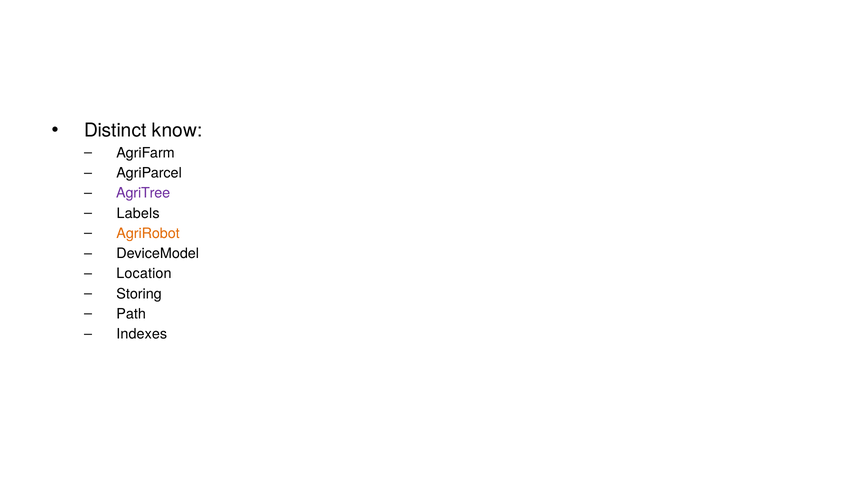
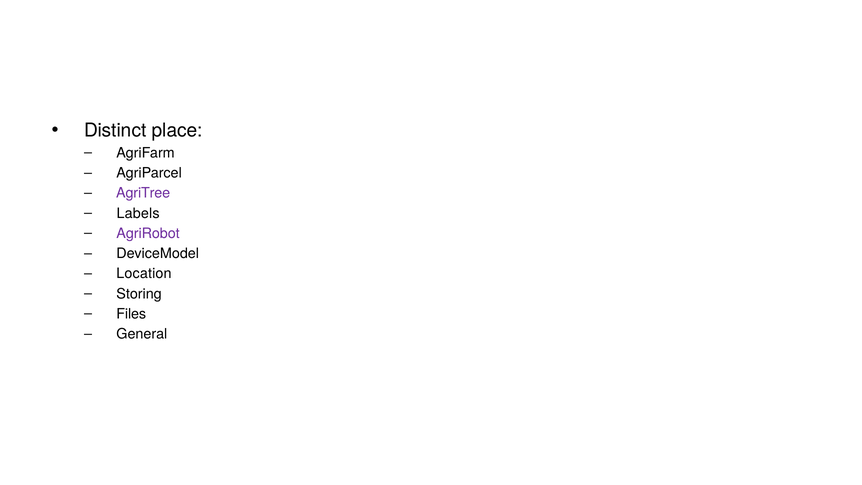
know: know -> place (177, 130)
AgriRobot colour: orange -> purple (148, 233)
Path: Path -> Files (131, 314)
Indexes: Indexes -> General (142, 334)
